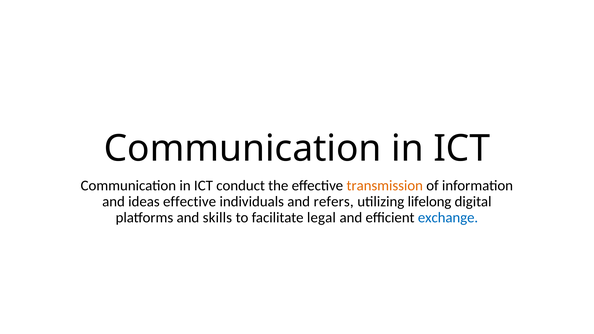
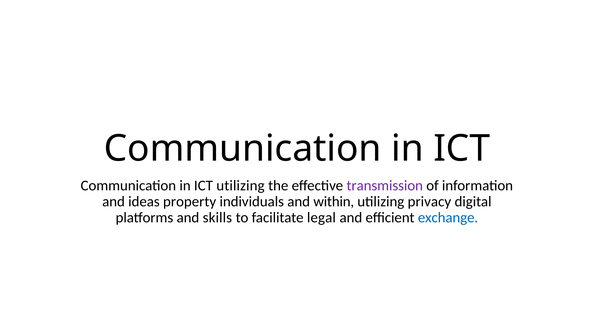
ICT conduct: conduct -> utilizing (241, 186)
transmission colour: orange -> purple (385, 186)
ideas effective: effective -> property (190, 202)
refers: refers -> within (334, 202)
lifelong: lifelong -> privacy (429, 202)
